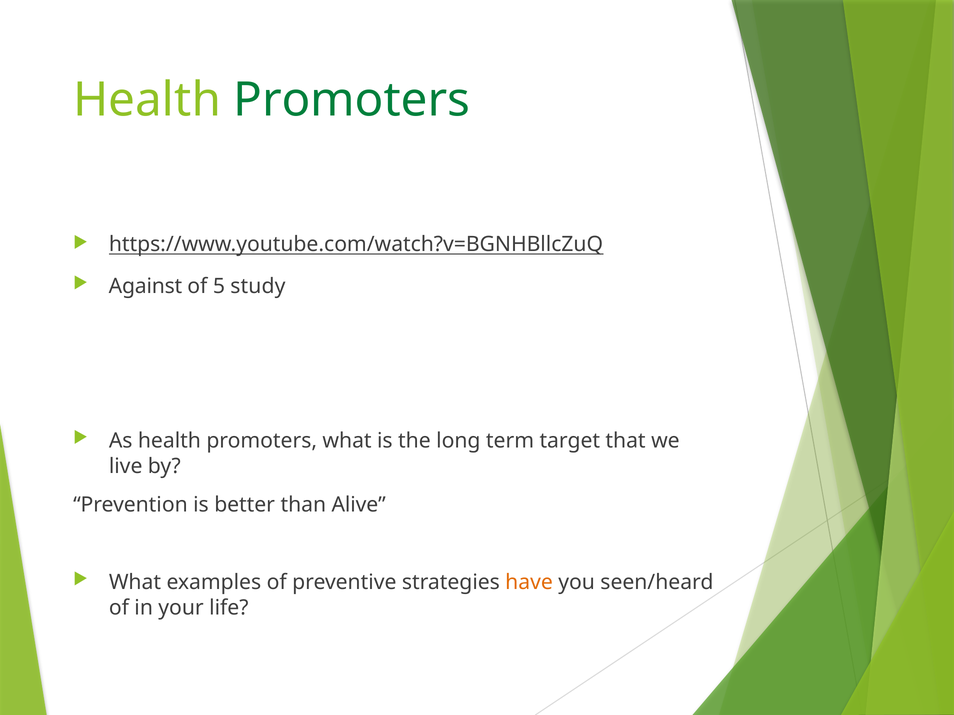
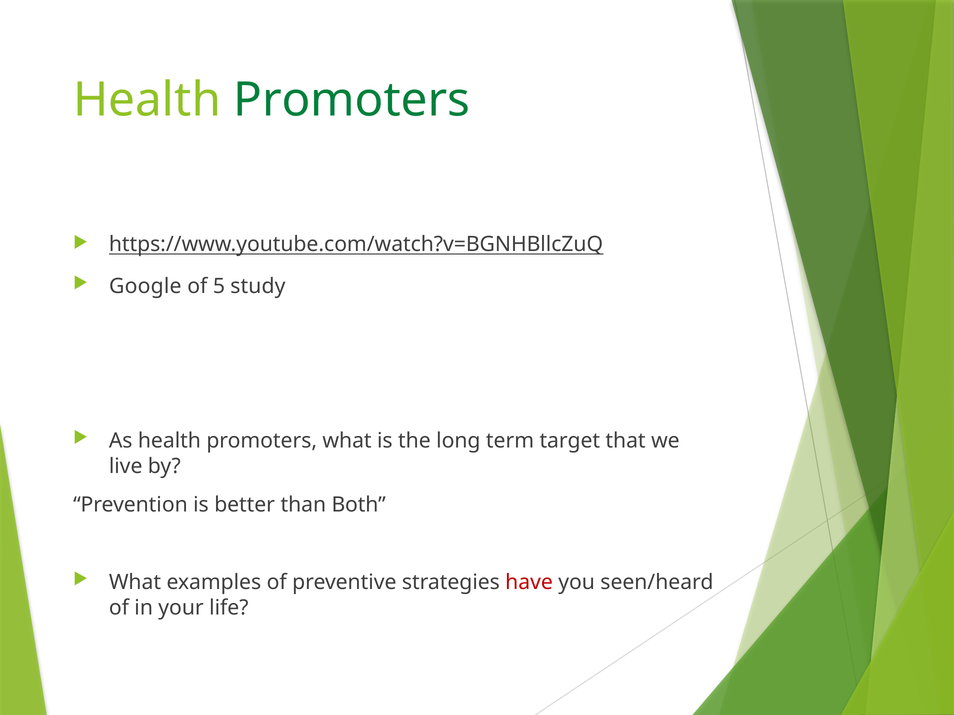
Against: Against -> Google (145, 286)
Alive: Alive -> Both (359, 505)
have colour: orange -> red (529, 583)
